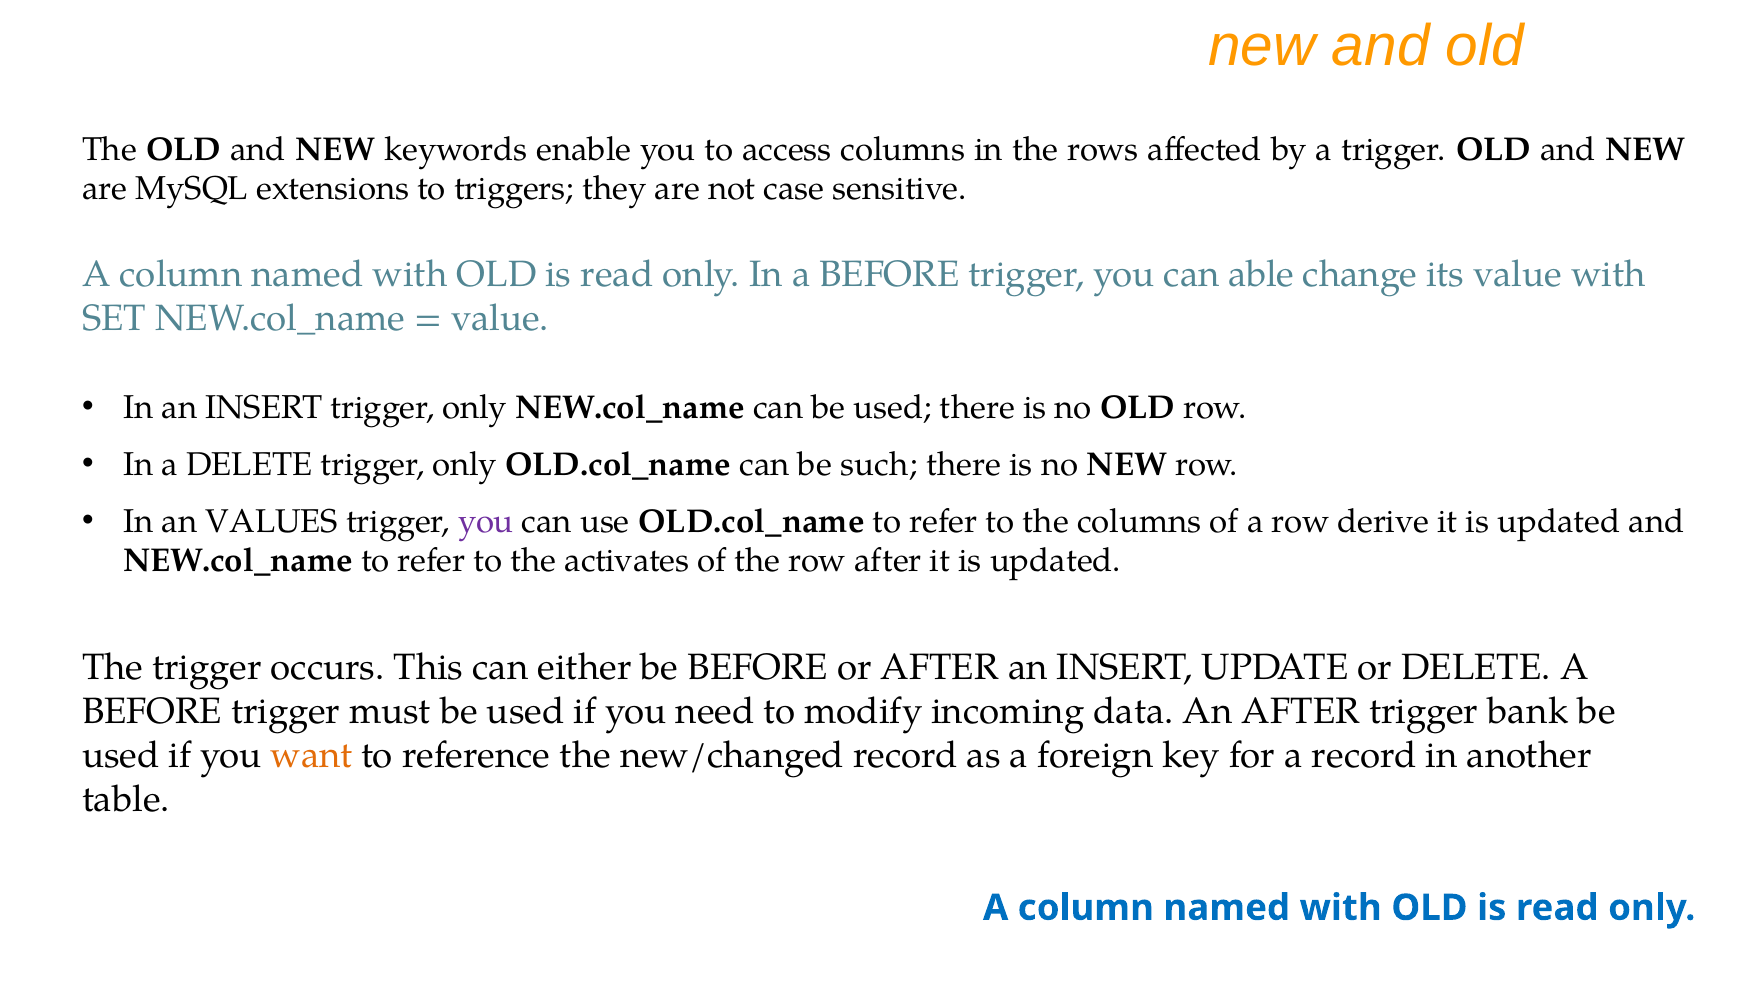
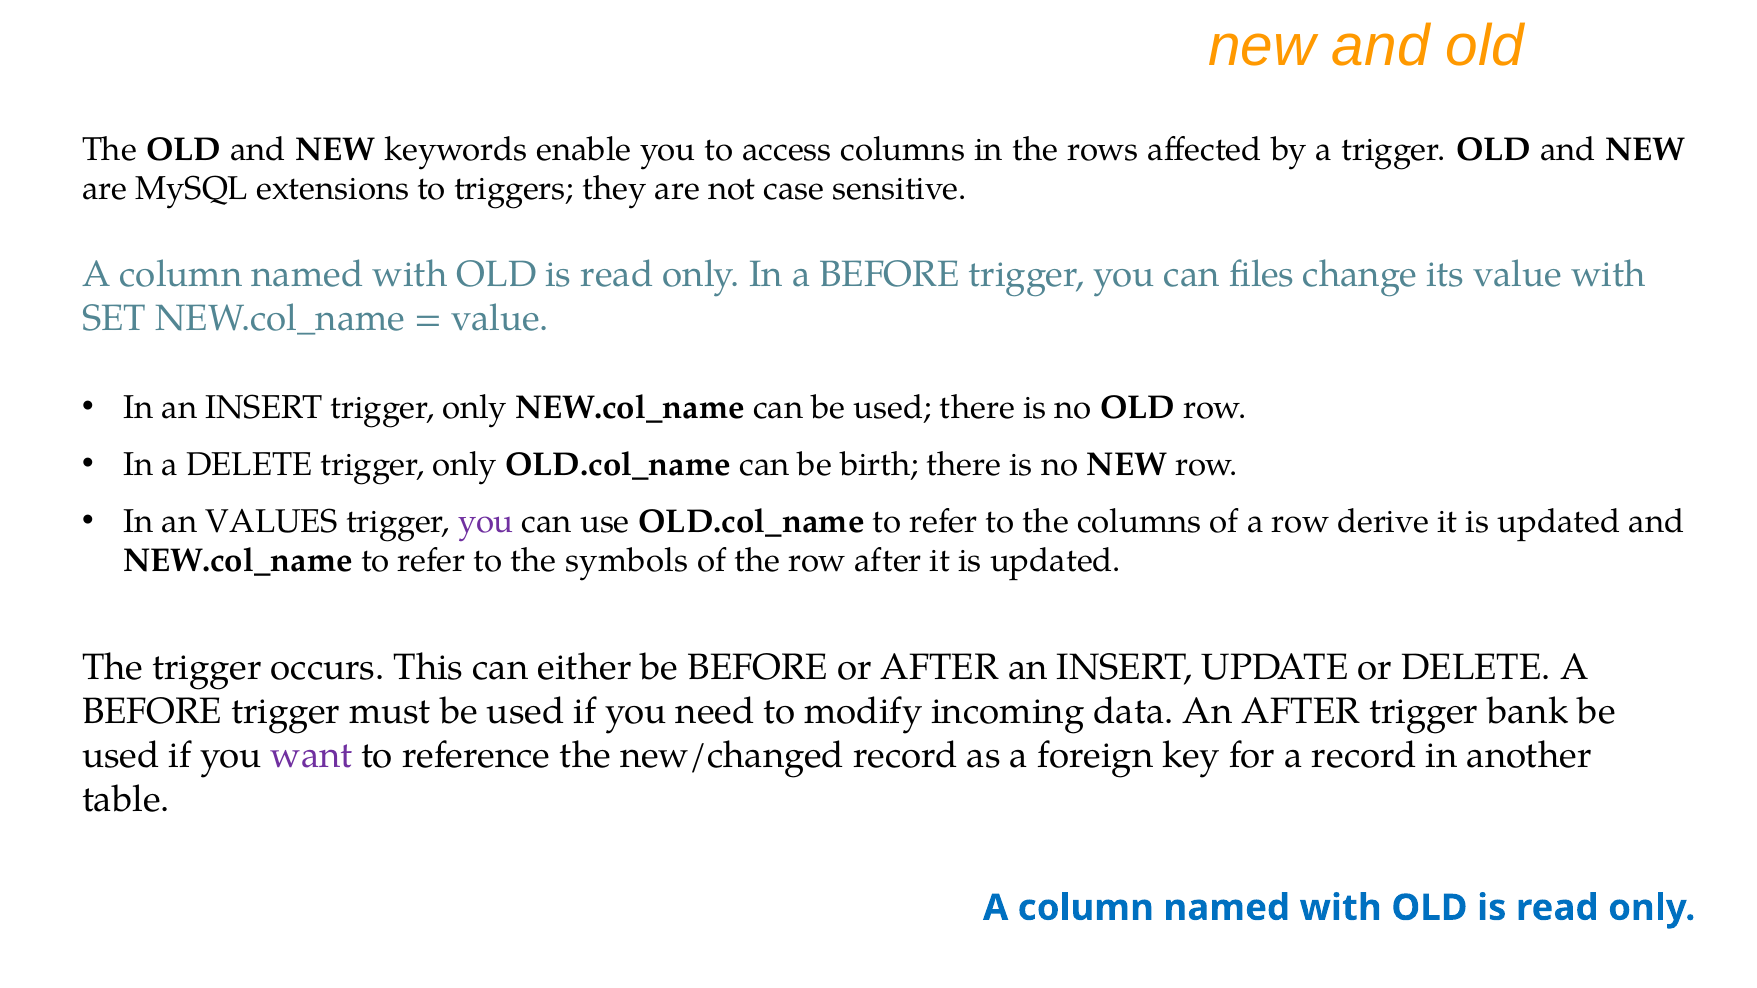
able: able -> files (1262, 274)
such: such -> birth (879, 465)
activates: activates -> symbols (627, 561)
want colour: orange -> purple (312, 756)
